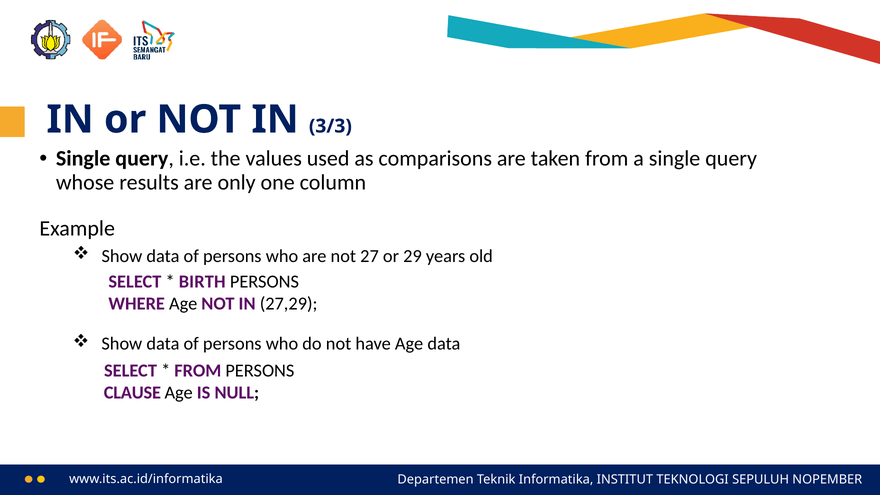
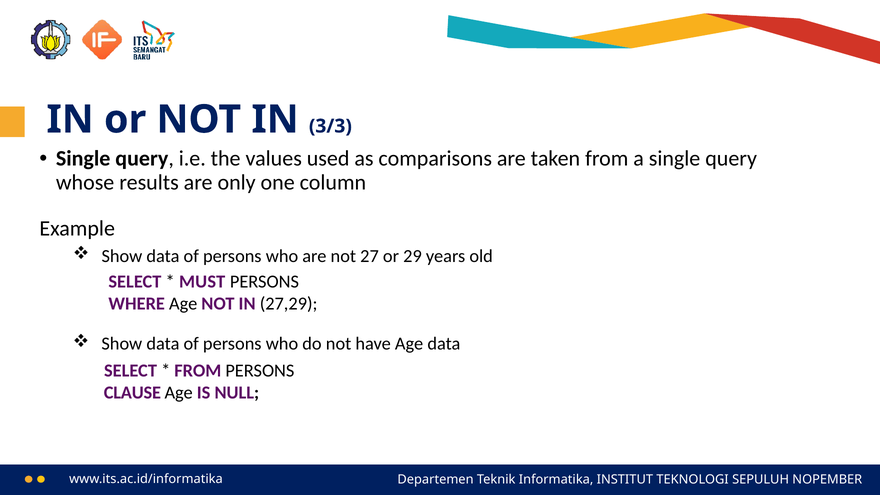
BIRTH: BIRTH -> MUST (202, 282)
